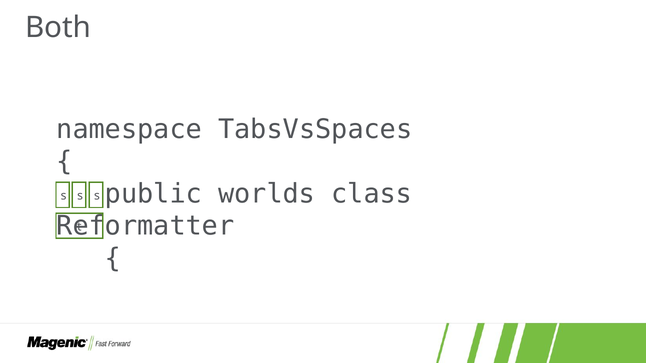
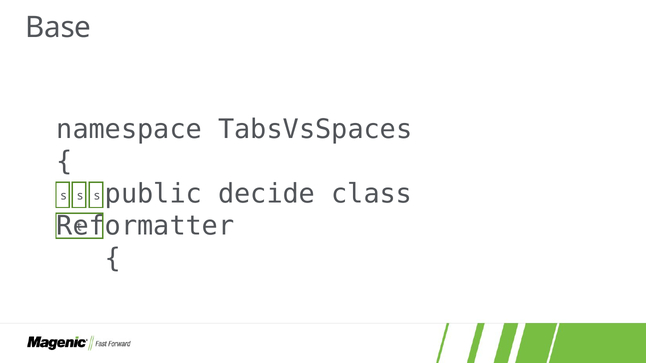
Both: Both -> Base (58, 28)
worlds: worlds -> decide (267, 194)
